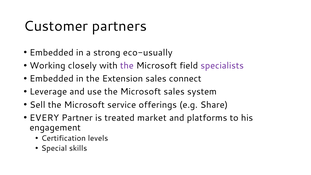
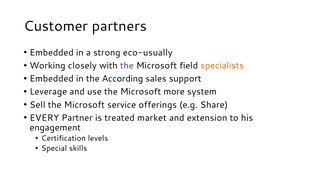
specialists colour: purple -> orange (222, 66)
Extension: Extension -> According (123, 79)
connect: connect -> support (185, 79)
Microsoft sales: sales -> more (174, 92)
platforms: platforms -> extension (207, 118)
